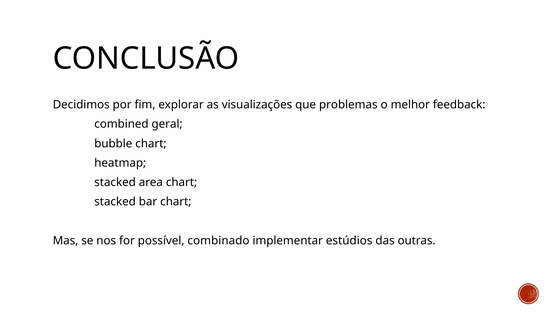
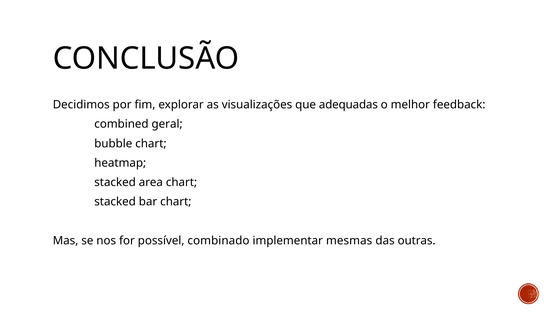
problemas: problemas -> adequadas (348, 105)
estúdios: estúdios -> mesmas (349, 240)
